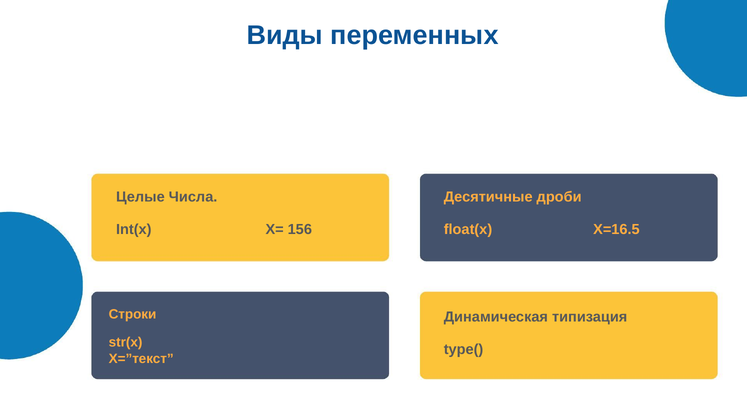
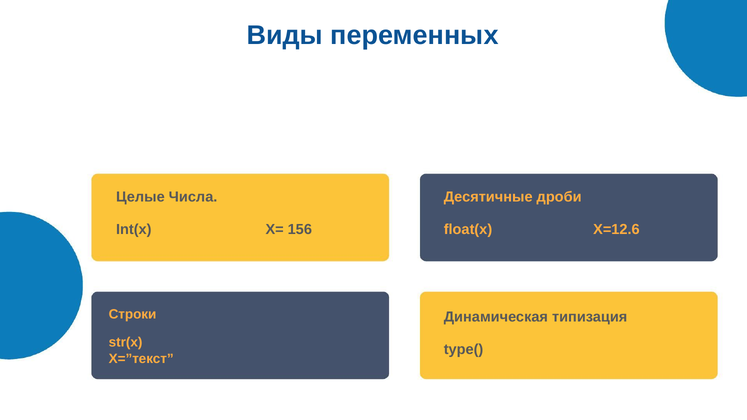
X=16.5: X=16.5 -> X=12.6 (616, 230)
